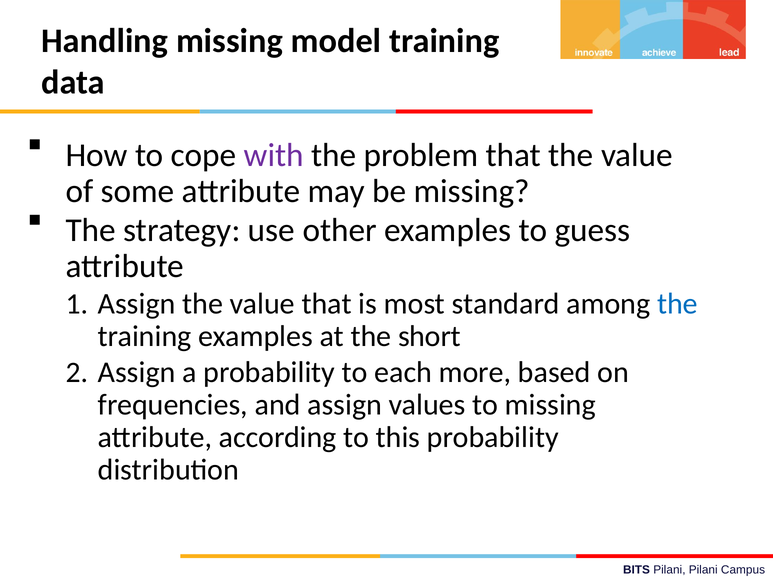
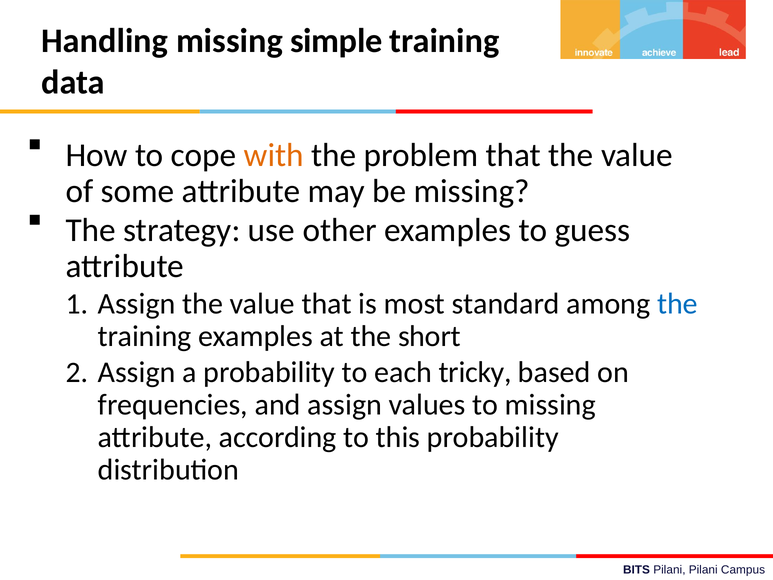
model: model -> simple (336, 41)
with colour: purple -> orange (274, 155)
more: more -> tricky (475, 372)
